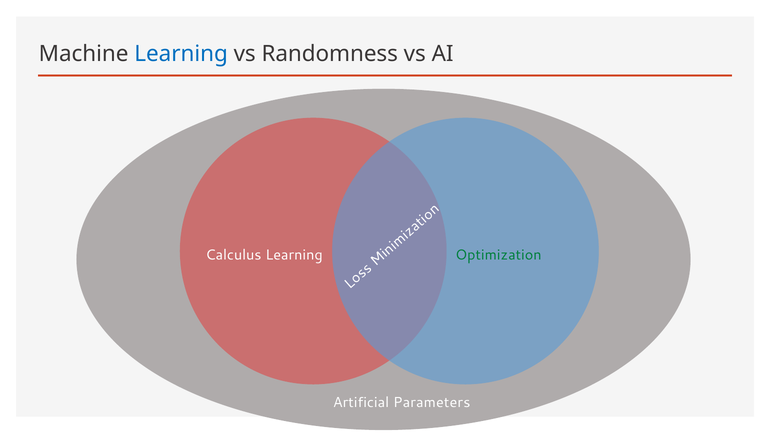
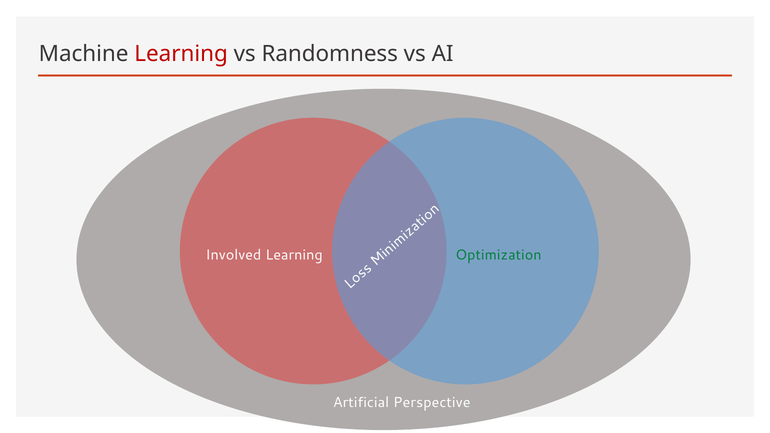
Learning colour: blue -> red (181, 54)
Calculus: Calculus -> Involved (233, 255)
Parameters: Parameters -> Perspective (432, 403)
